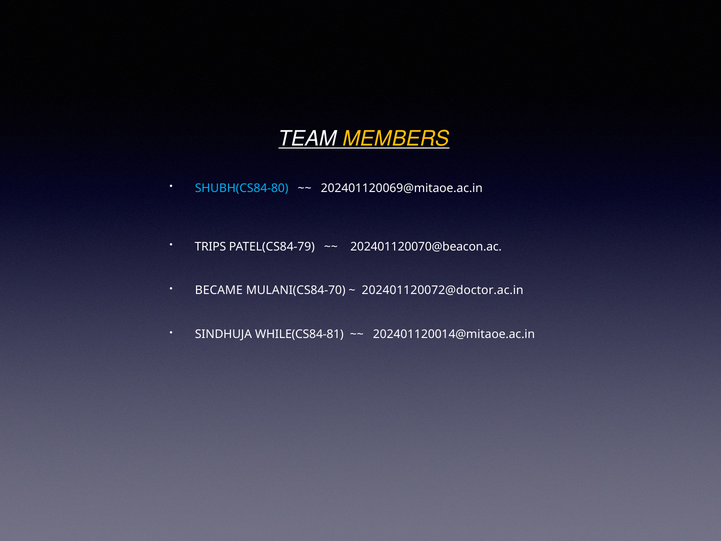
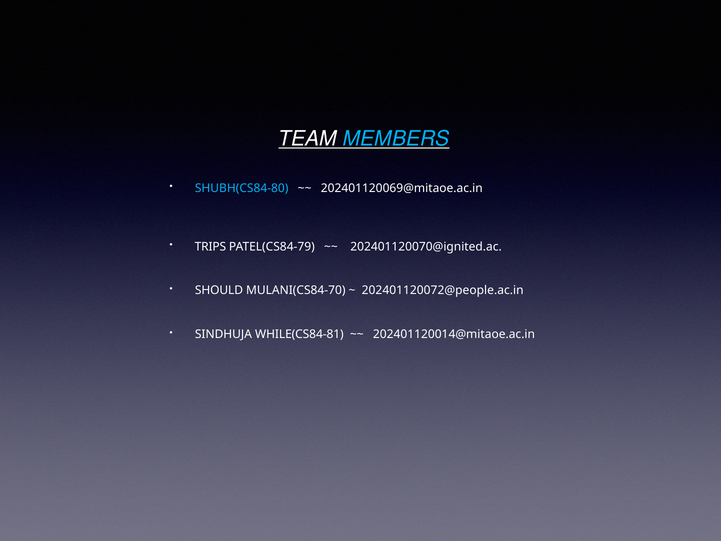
MEMBERS colour: yellow -> light blue (396, 138)
202401120070@beacon.ac: 202401120070@beacon.ac -> 202401120070@ignited.ac (426, 246)
BECAME: BECAME -> SHOULD (219, 290)
202401120072@doctor.ac.in: 202401120072@doctor.ac.in -> 202401120072@people.ac.in (443, 290)
